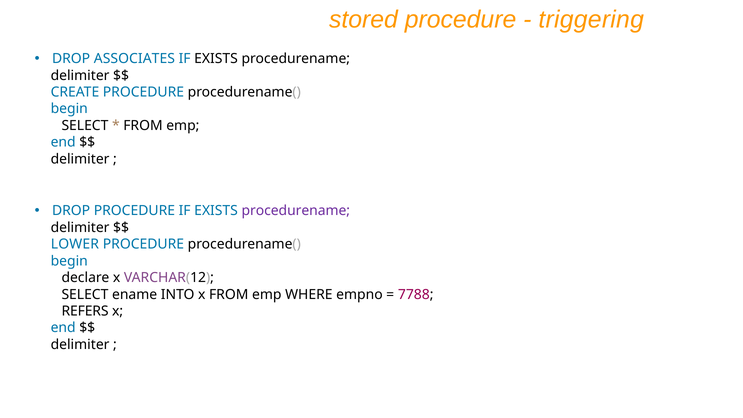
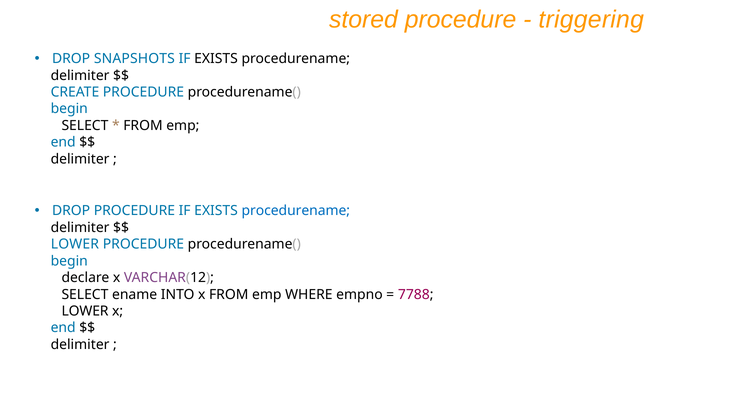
ASSOCIATES: ASSOCIATES -> SNAPSHOTS (134, 59)
procedurename colour: purple -> blue (296, 211)
REFERS: REFERS -> LOWER (85, 311)
